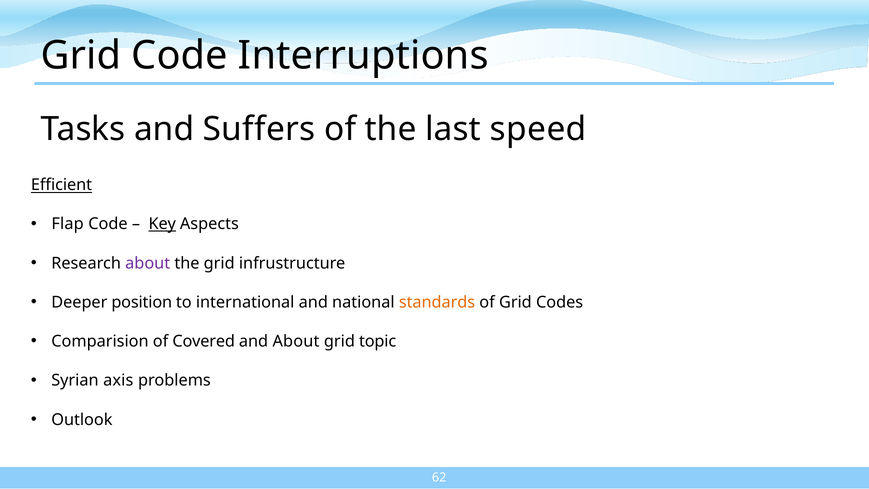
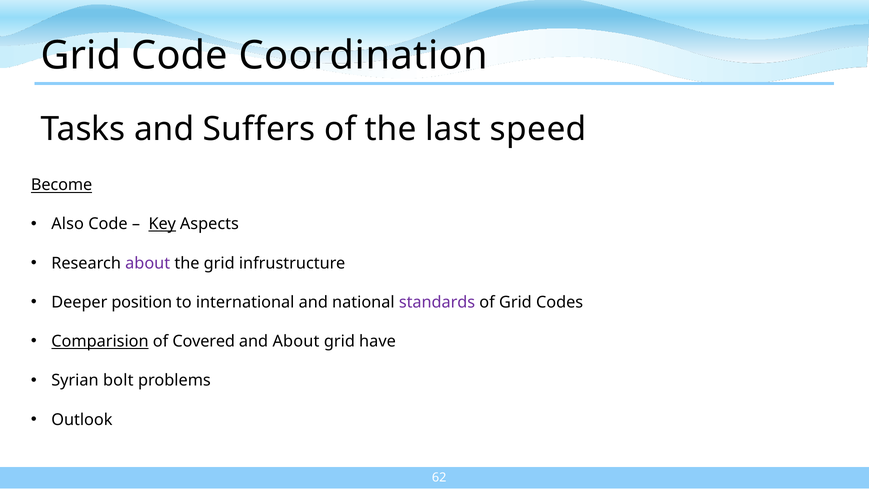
Interruptions: Interruptions -> Coordination (363, 56)
Efficient: Efficient -> Become (62, 185)
Flap: Flap -> Also (68, 224)
standards colour: orange -> purple (437, 302)
Comparision underline: none -> present (100, 341)
topic: topic -> have (378, 341)
axis: axis -> bolt (118, 380)
